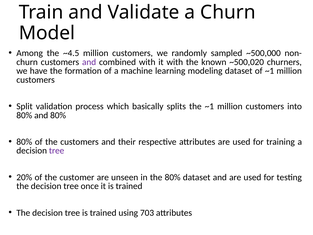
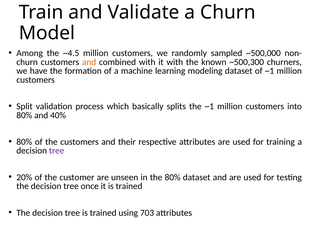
and colour: purple -> orange (89, 62)
~500,020: ~500,020 -> ~500,300 (247, 62)
and 80%: 80% -> 40% (58, 115)
